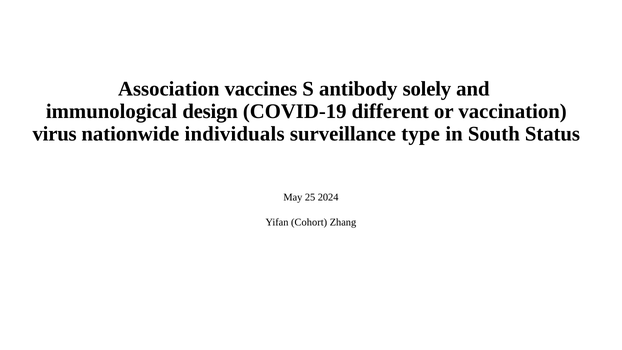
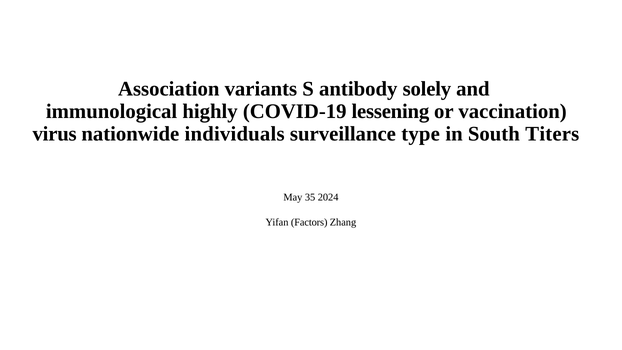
vaccines: vaccines -> variants (261, 89)
design: design -> highly (210, 112)
different: different -> lessening (390, 112)
Status: Status -> Titers (552, 134)
25: 25 -> 35 (310, 197)
Cohort: Cohort -> Factors (309, 222)
